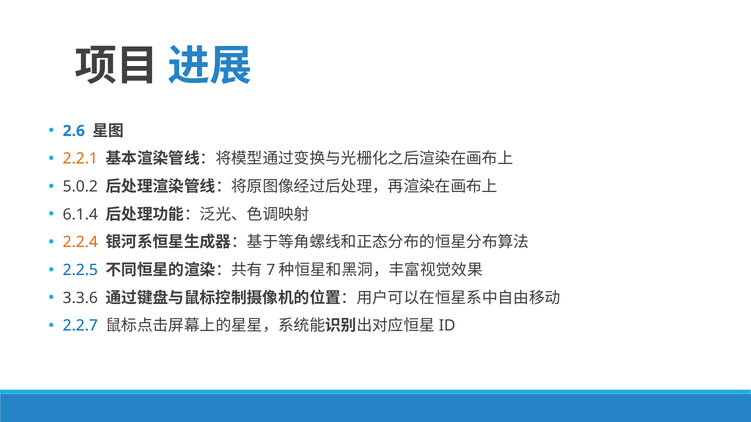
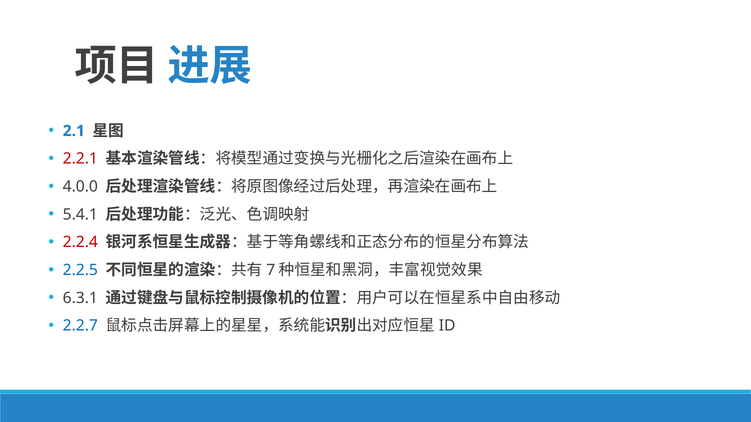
2.6: 2.6 -> 2.1 (74, 131)
2.2.1 colour: orange -> red (80, 159)
5.0.2: 5.0.2 -> 4.0.0 (80, 187)
6.1.4: 6.1.4 -> 5.4.1 (80, 215)
2.2.4 colour: orange -> red (80, 243)
3.3.6: 3.3.6 -> 6.3.1 (80, 298)
